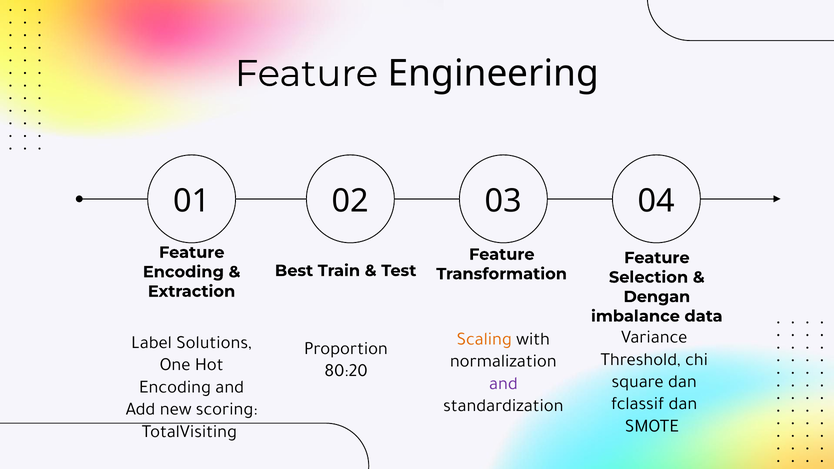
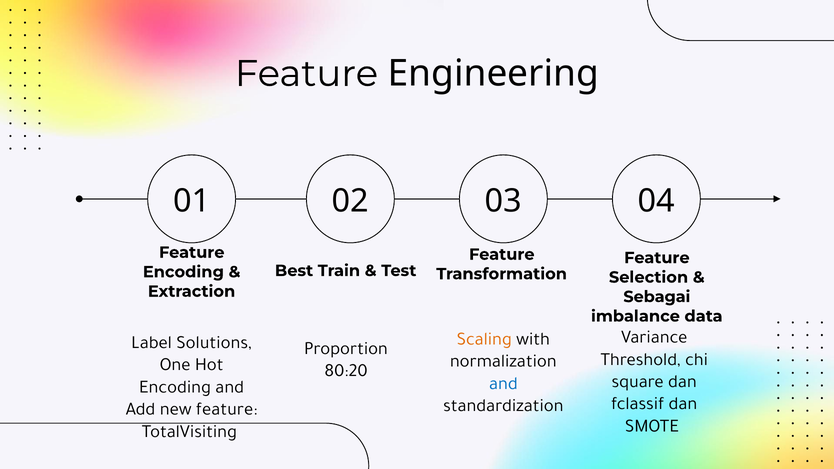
Dengan: Dengan -> Sebagai (657, 297)
and colour: purple -> blue (503, 383)
new scoring: scoring -> feature (227, 409)
